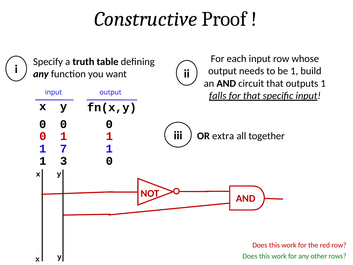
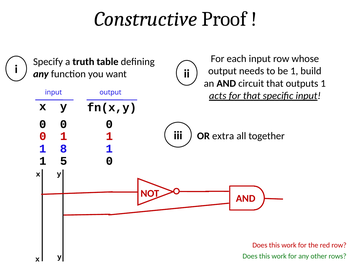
falls: falls -> acts (218, 96)
7: 7 -> 8 (64, 149)
3: 3 -> 5 (64, 161)
